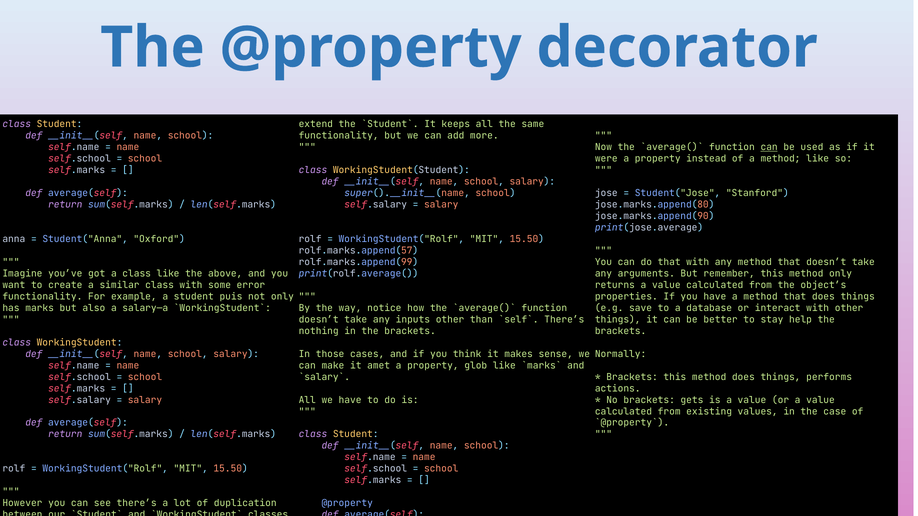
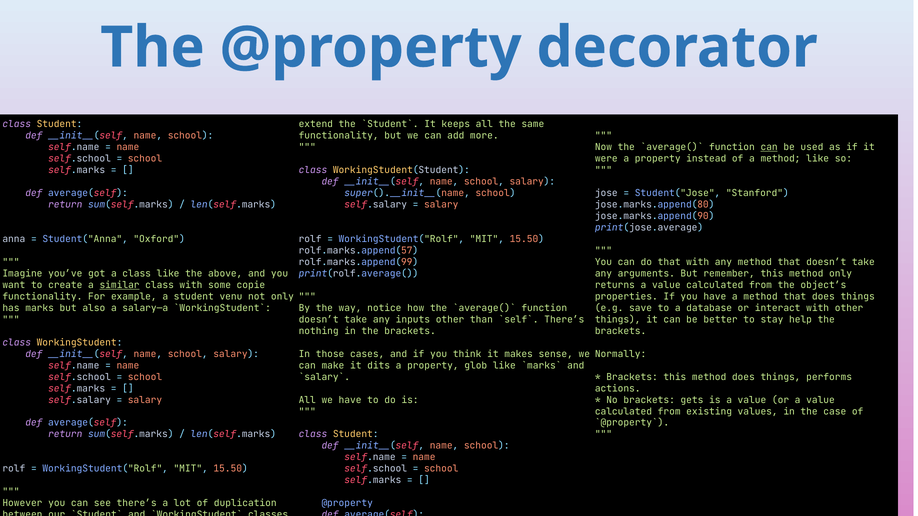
similar underline: none -> present (120, 285)
error: error -> copie (251, 285)
puis: puis -> venu (231, 297)
amet: amet -> dits (379, 366)
